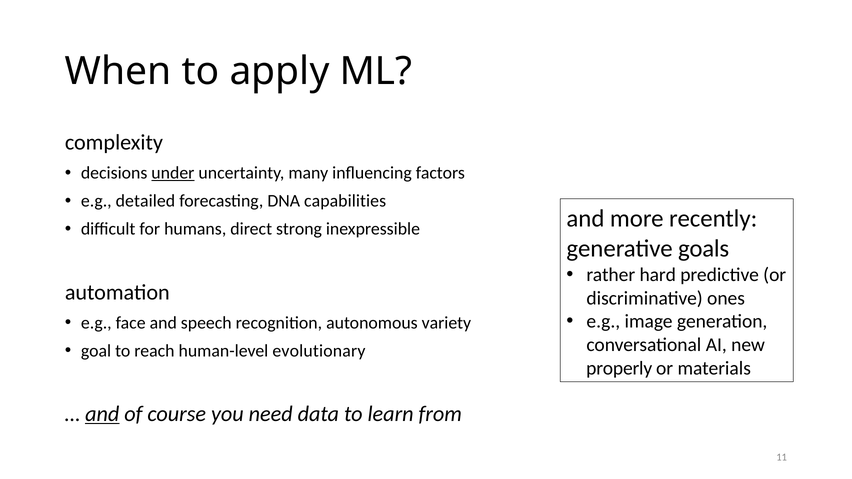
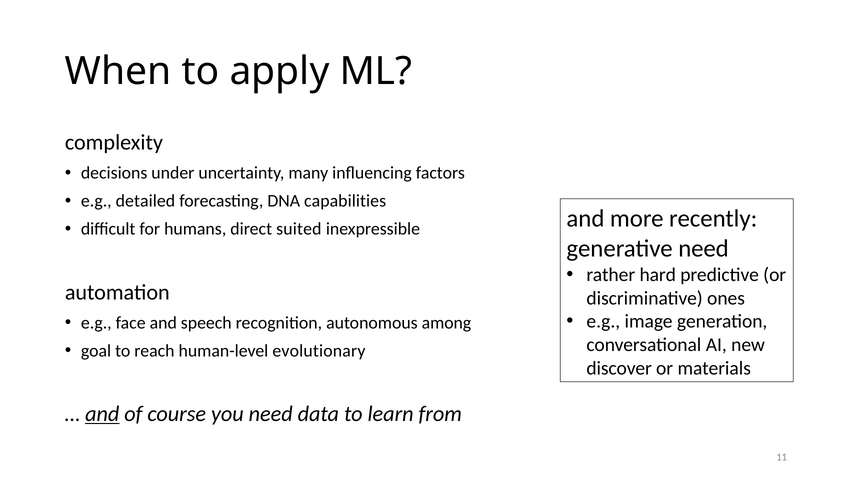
under underline: present -> none (173, 173)
strong: strong -> suited (299, 229)
generative goals: goals -> need (704, 249)
variety: variety -> among (446, 323)
properly: properly -> discover (619, 369)
